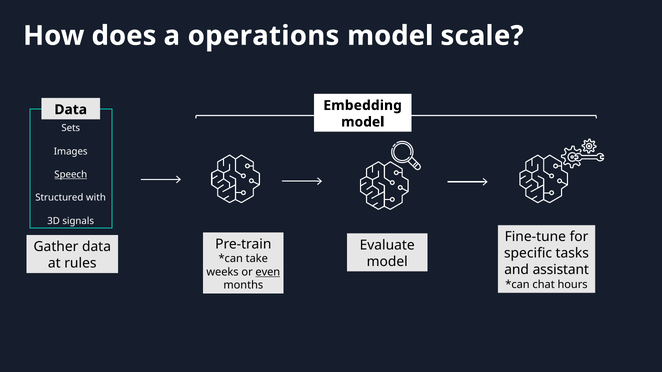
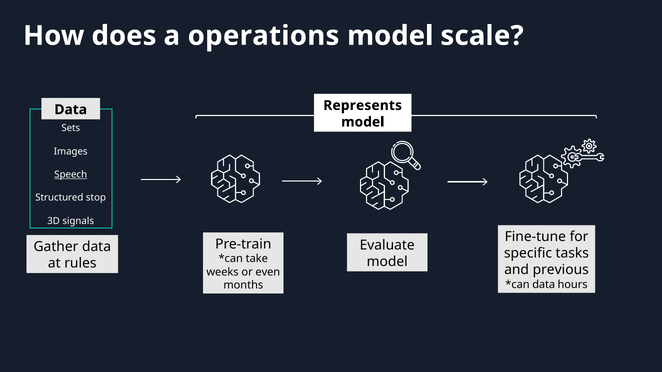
Embedding: Embedding -> Represents (363, 106)
with: with -> stop (96, 198)
assistant: assistant -> previous (561, 270)
even underline: present -> none (268, 272)
chat: chat -> data (544, 285)
